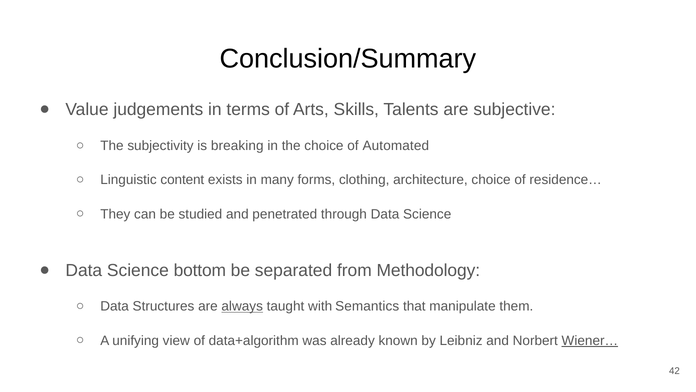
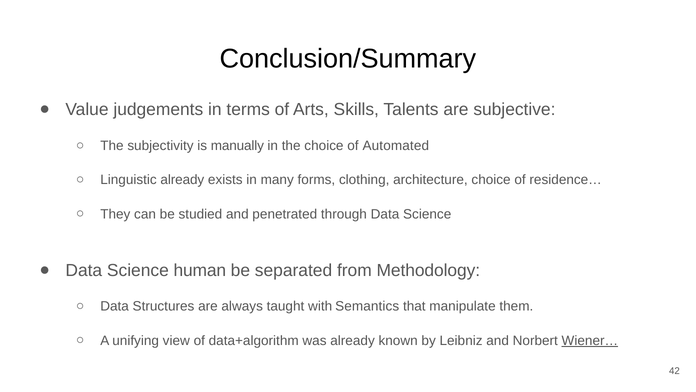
breaking: breaking -> manually (237, 146)
Linguistic content: content -> already (182, 180)
bottom: bottom -> human (200, 270)
always underline: present -> none (242, 306)
